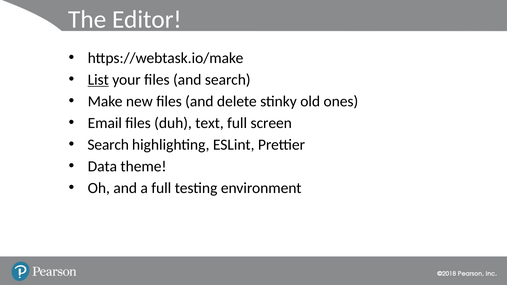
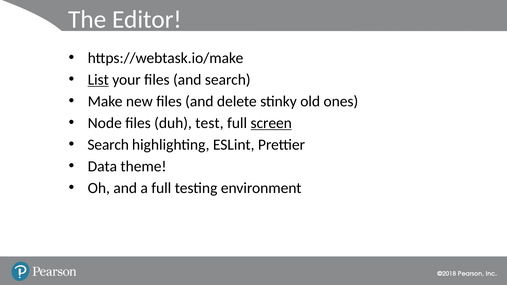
Email: Email -> Node (105, 123)
text: text -> test (209, 123)
screen underline: none -> present (271, 123)
